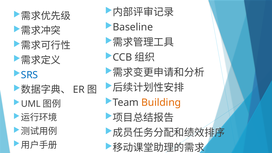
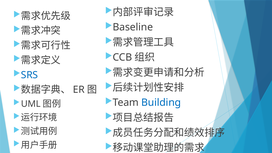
Building colour: orange -> blue (161, 103)
